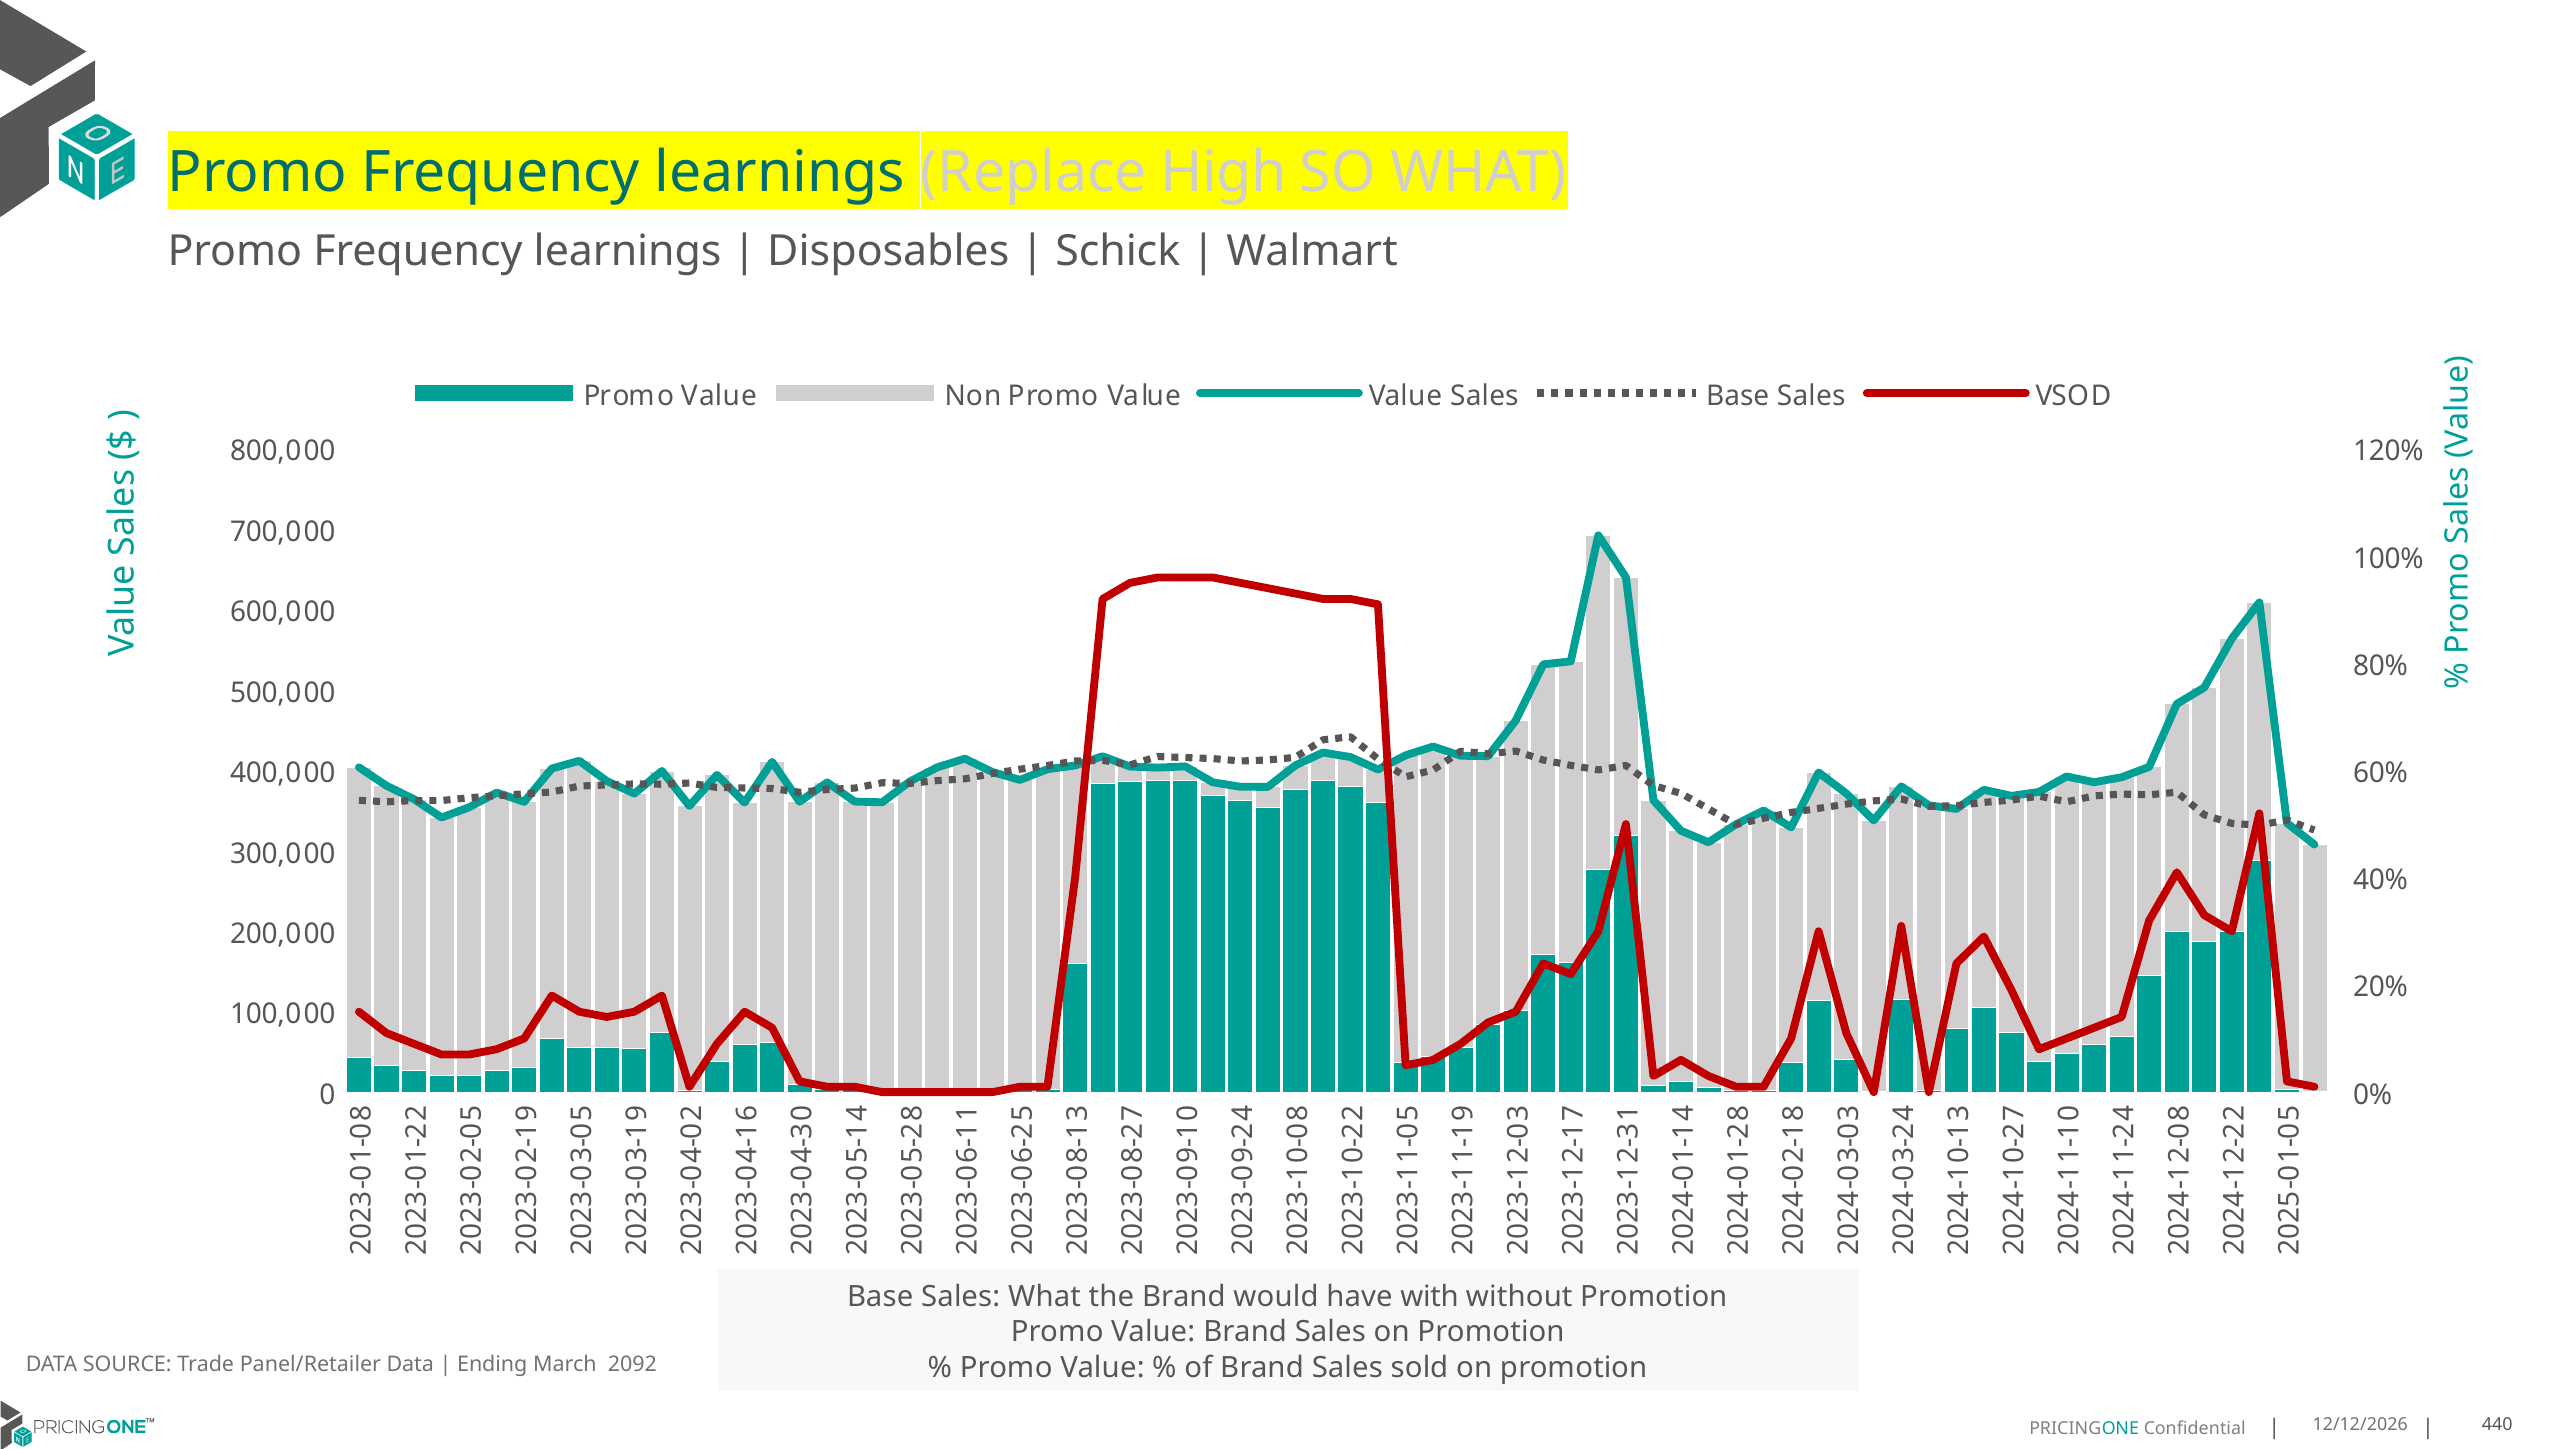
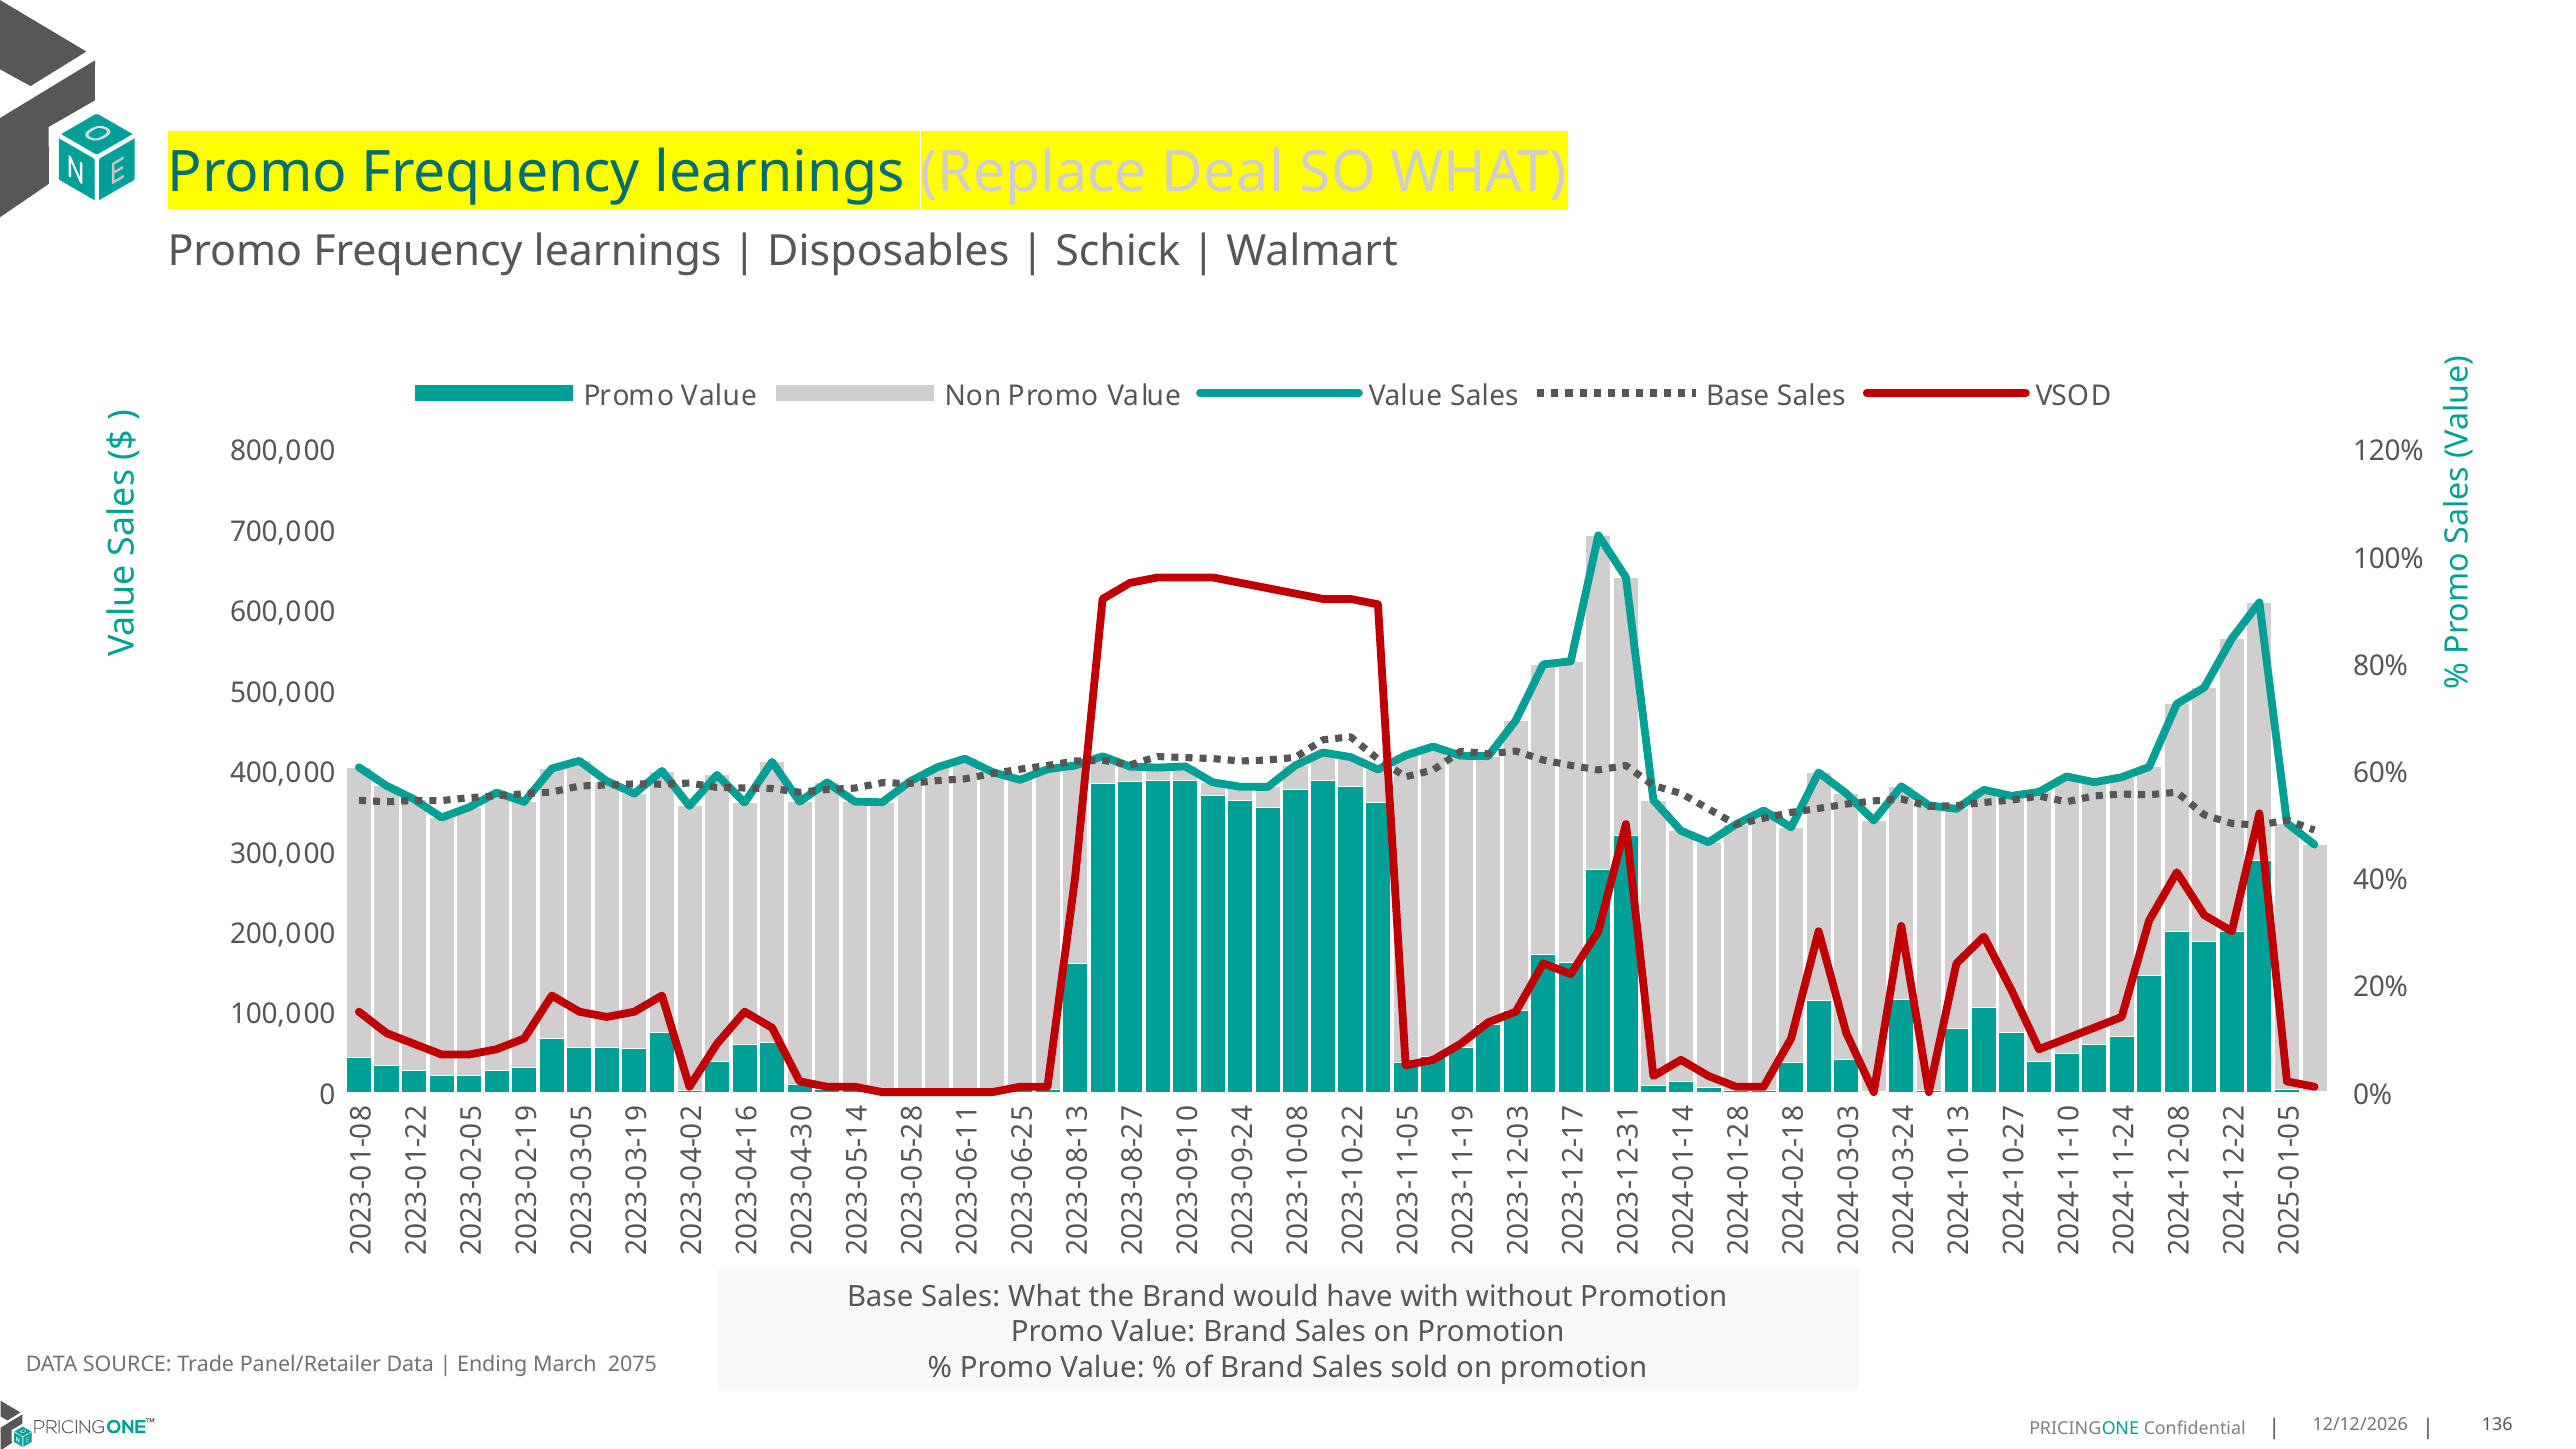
High: High -> Deal (1223, 173)
2092: 2092 -> 2075 (632, 1365)
440: 440 -> 136 (2497, 1425)
